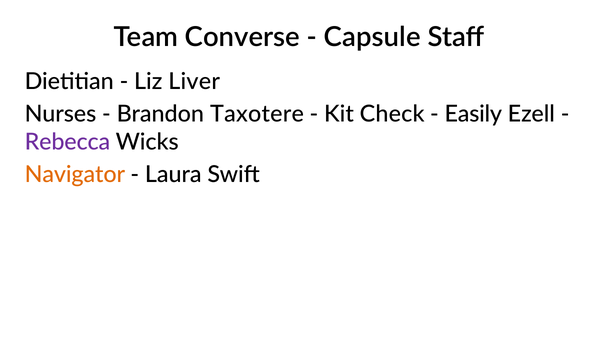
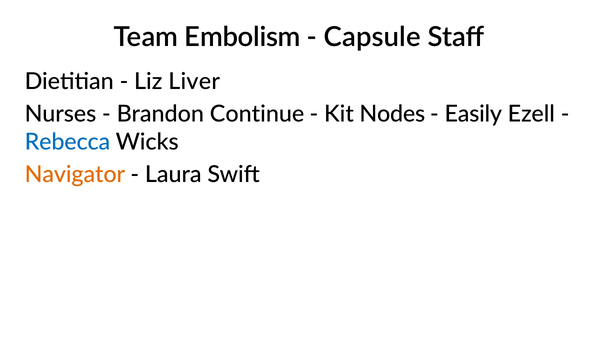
Converse: Converse -> Embolism (243, 37)
Taxotere: Taxotere -> Continue (257, 114)
Check: Check -> Nodes (392, 114)
Rebecca colour: purple -> blue (67, 142)
